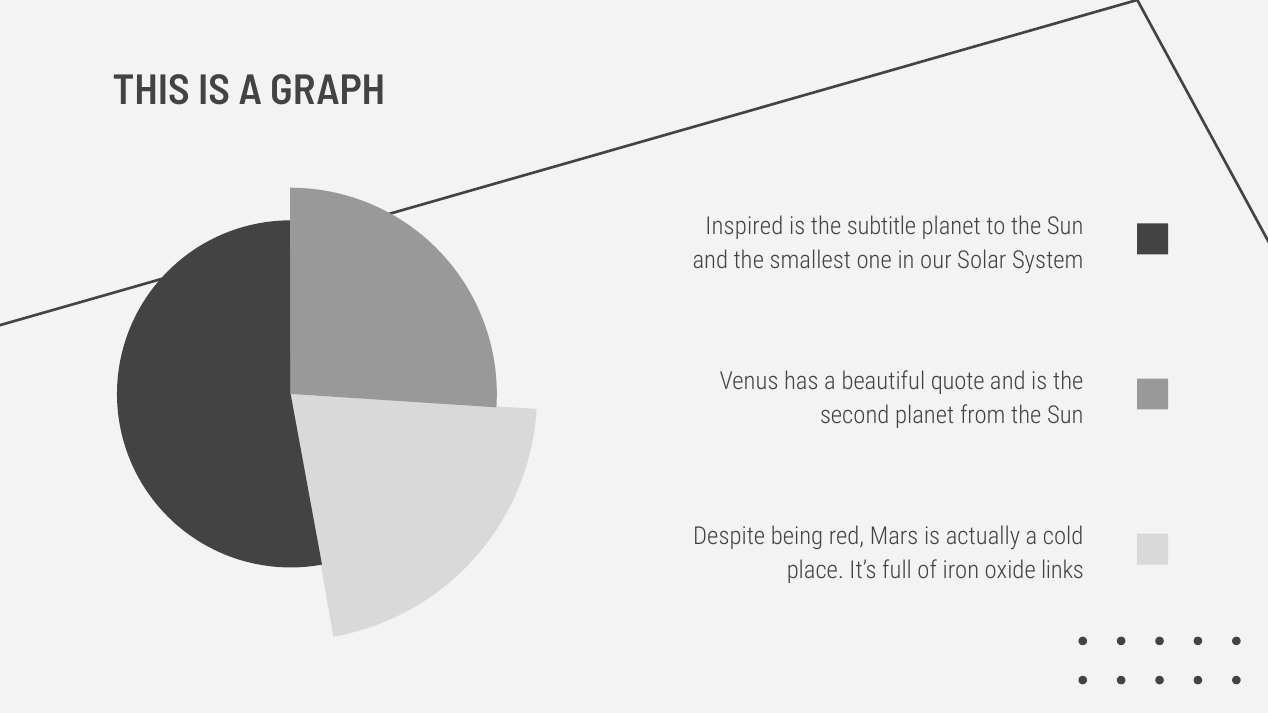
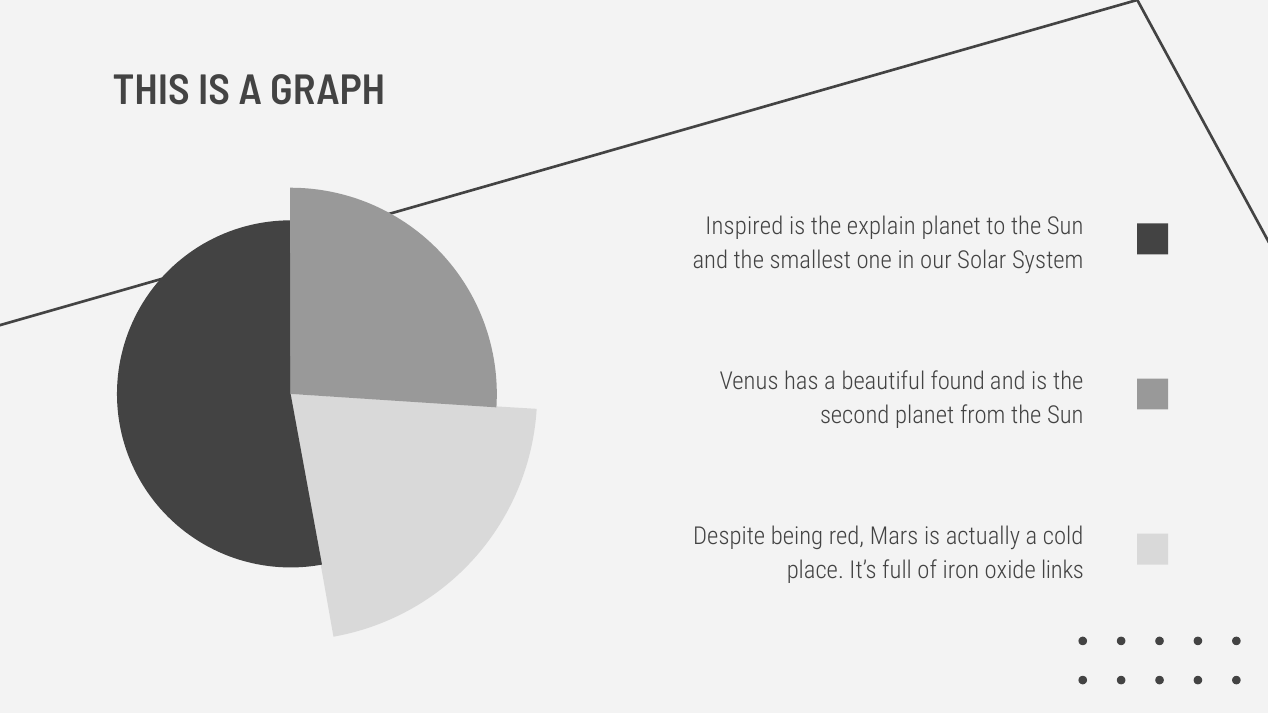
subtitle: subtitle -> explain (881, 227)
quote: quote -> found (958, 382)
